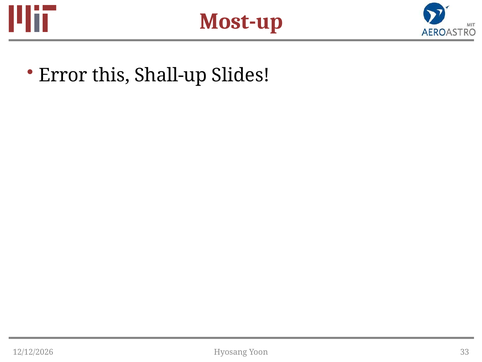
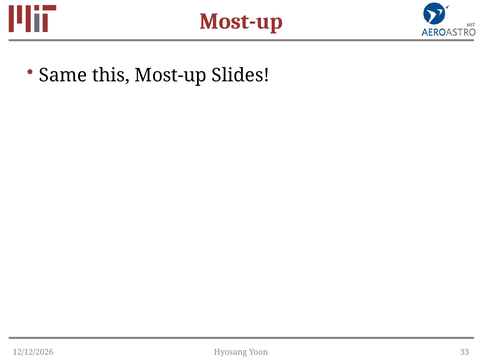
Error: Error -> Same (63, 75)
this Shall-up: Shall-up -> Most-up (171, 75)
